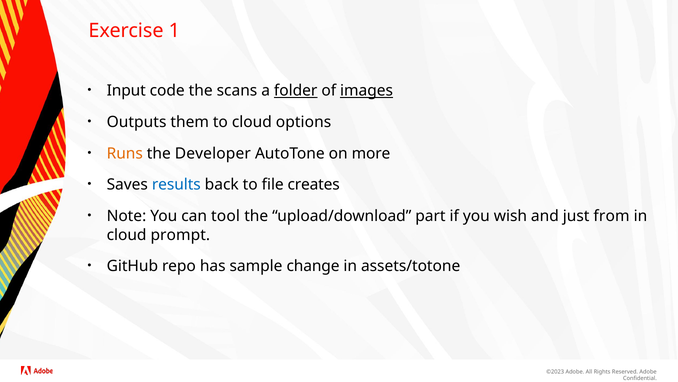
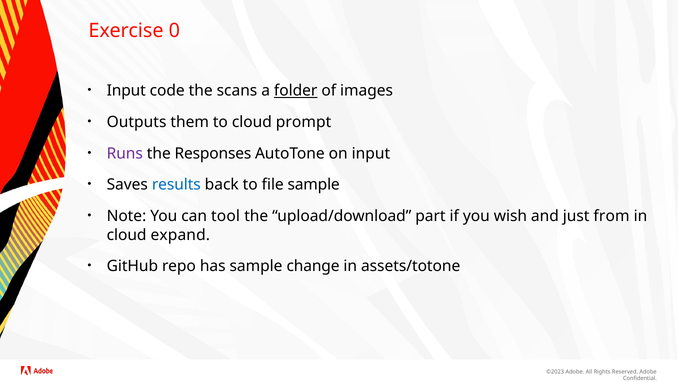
1: 1 -> 0 (174, 31)
images underline: present -> none (367, 90)
options: options -> prompt (304, 122)
Runs colour: orange -> purple (125, 153)
Developer: Developer -> Responses (213, 153)
on more: more -> input (371, 153)
file creates: creates -> sample (314, 185)
prompt: prompt -> expand (180, 235)
